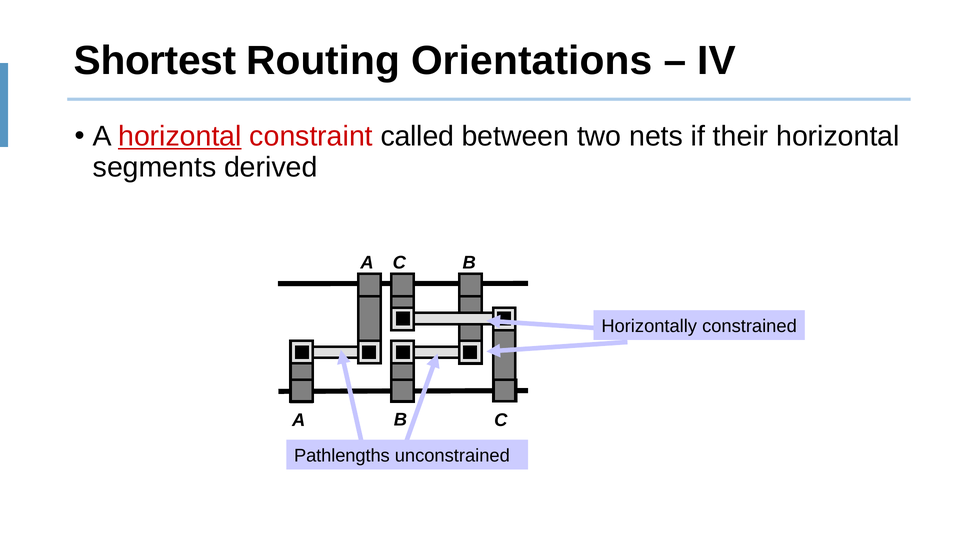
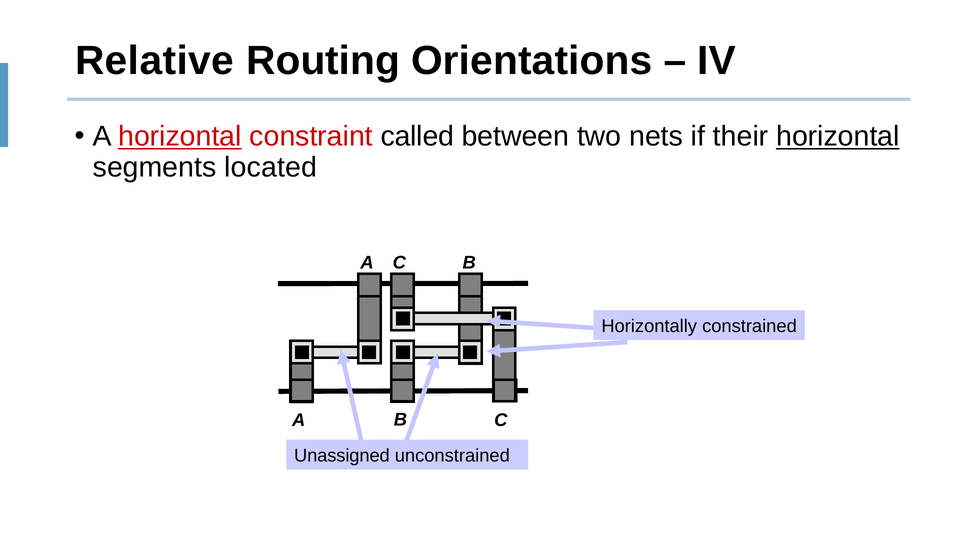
Shortest: Shortest -> Relative (155, 61)
horizontal underline: none -> present (838, 137)
derived: derived -> located (271, 167)
Pathlengths: Pathlengths -> Unassigned (342, 456)
